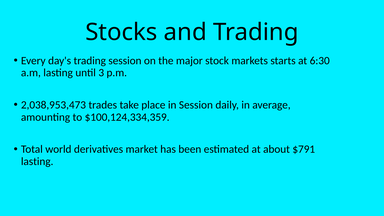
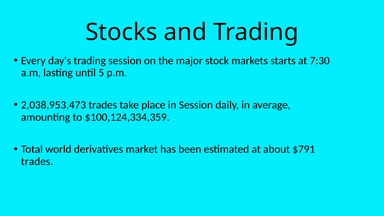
6:30: 6:30 -> 7:30 (320, 61)
3: 3 -> 5 (101, 73)
lasting: lasting -> trades (37, 161)
